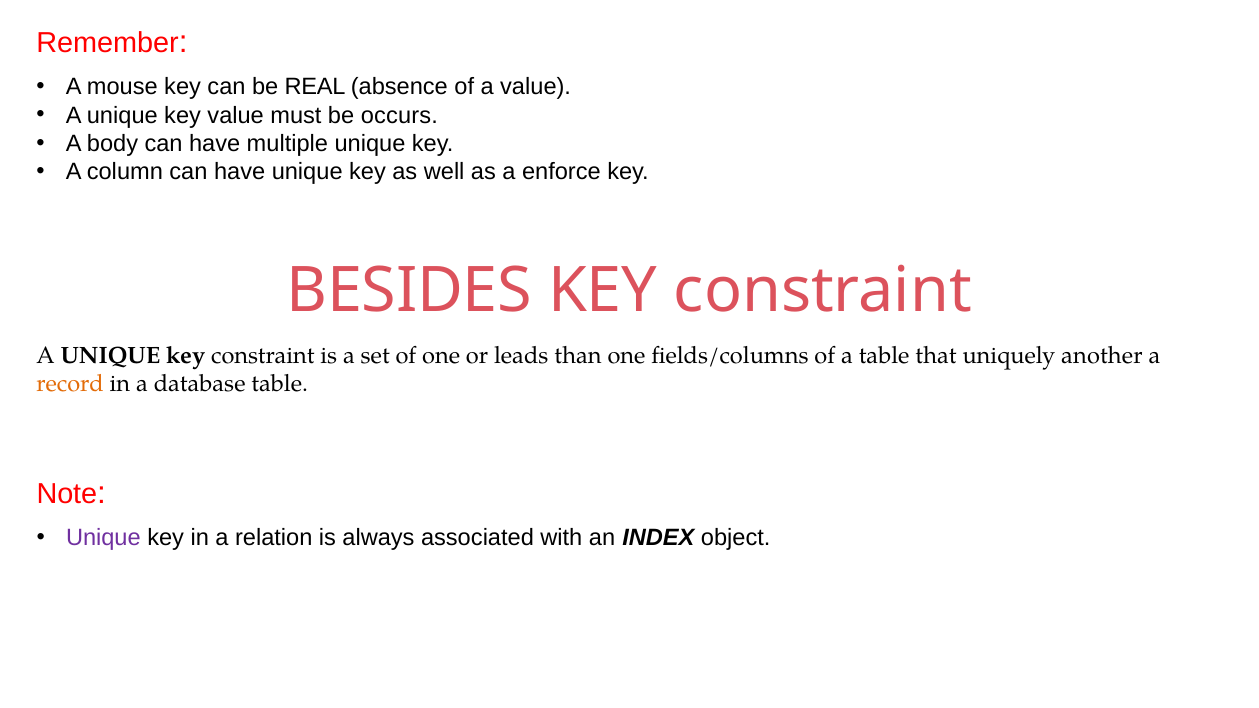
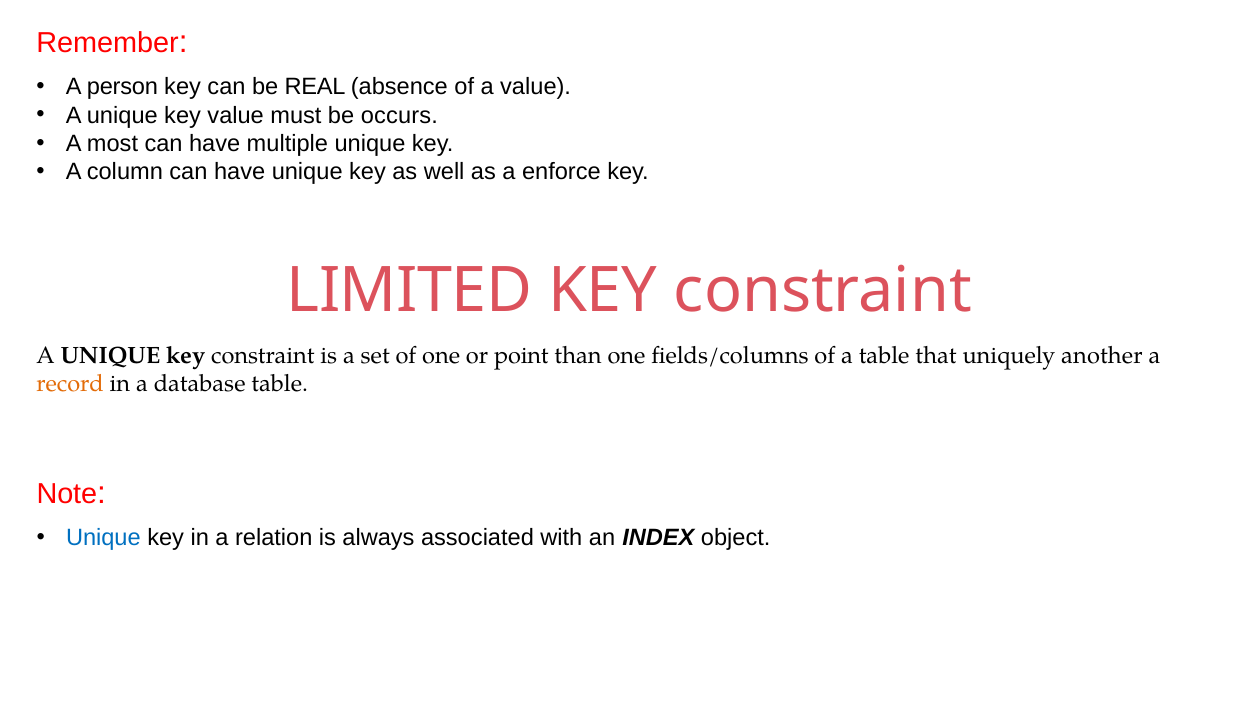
mouse: mouse -> person (122, 87)
body: body -> most (112, 144)
BESIDES: BESIDES -> LIMITED (409, 291)
leads: leads -> point (521, 356)
Unique colour: purple -> blue (103, 538)
